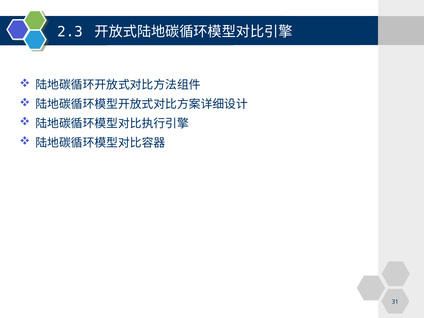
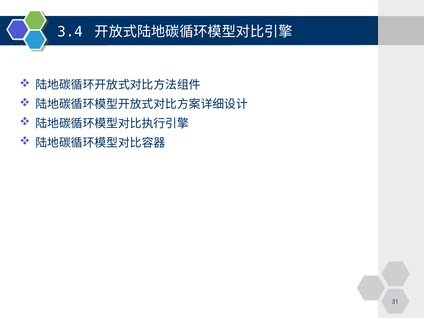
2.3: 2.3 -> 3.4 (70, 32)
